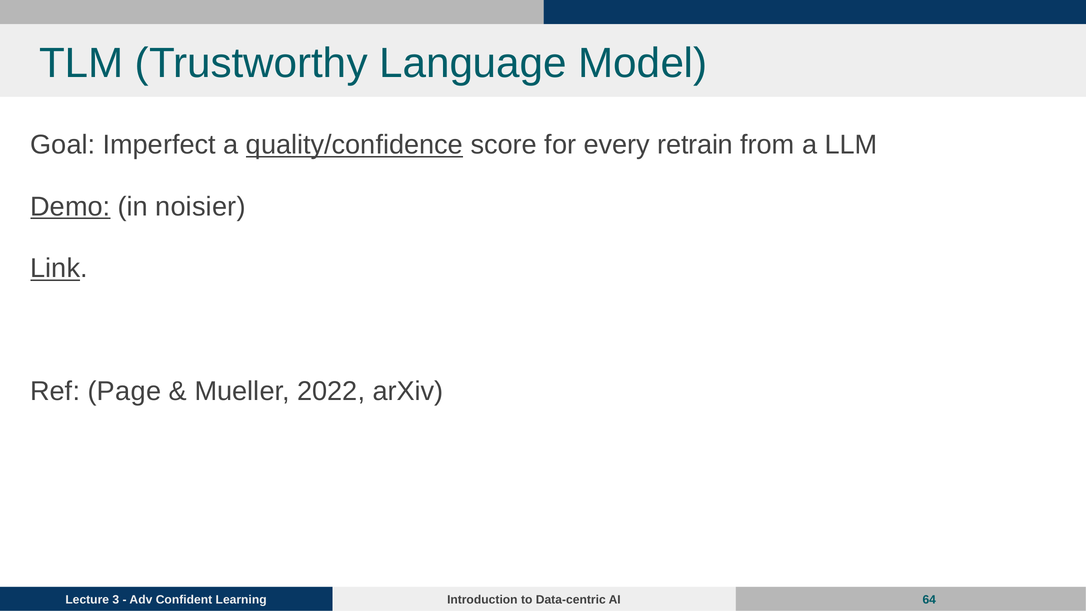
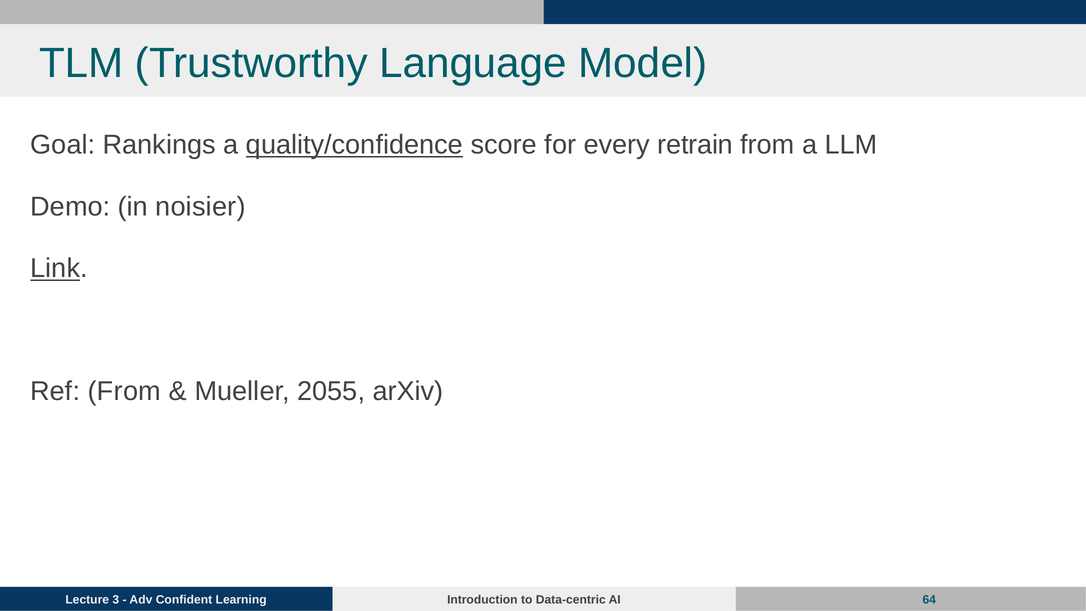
Imperfect: Imperfect -> Rankings (159, 145)
Demo underline: present -> none (70, 207)
Ref Page: Page -> From (124, 391)
2022: 2022 -> 2055 (331, 391)
